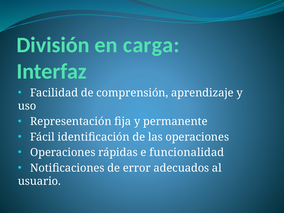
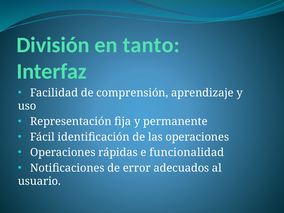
carga: carga -> tanto (151, 45)
